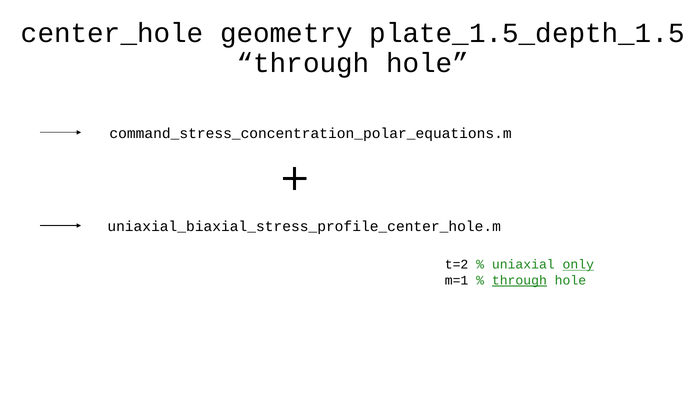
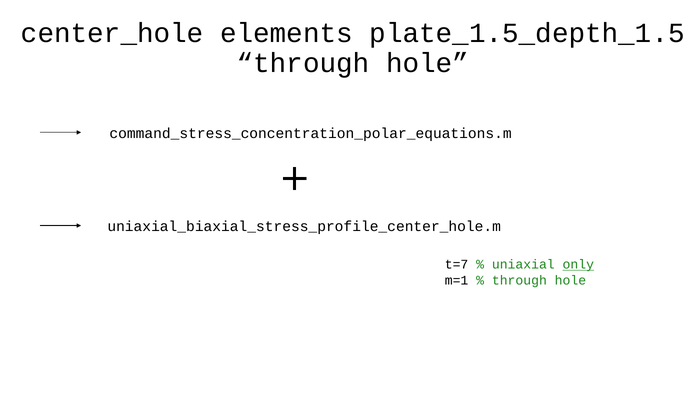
geometry: geometry -> elements (286, 33)
t=2: t=2 -> t=7 (457, 264)
through underline: present -> none (519, 280)
